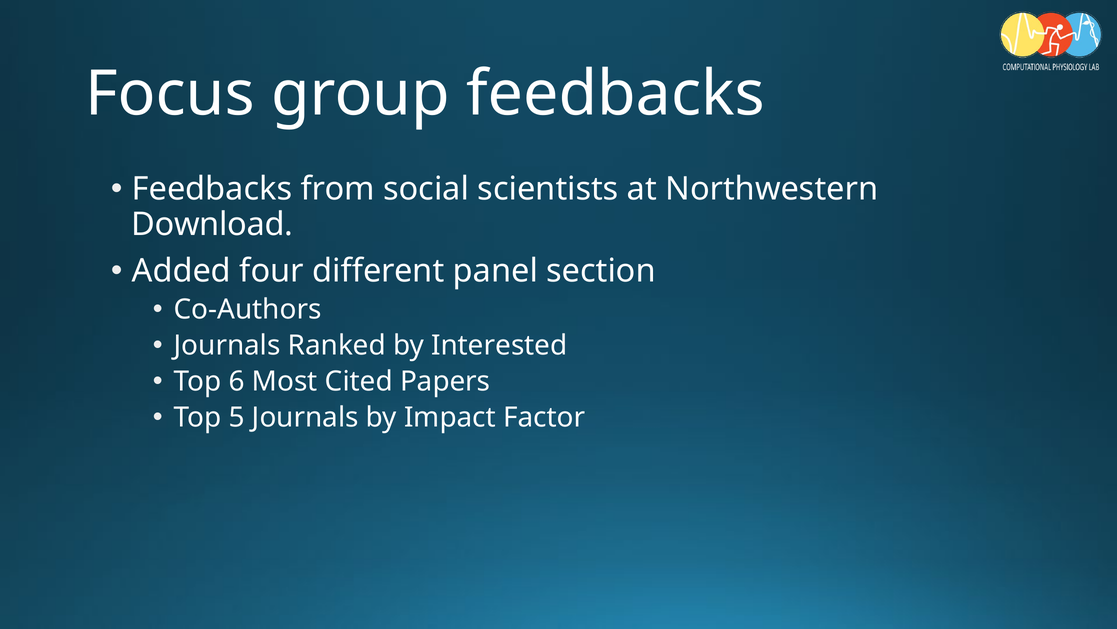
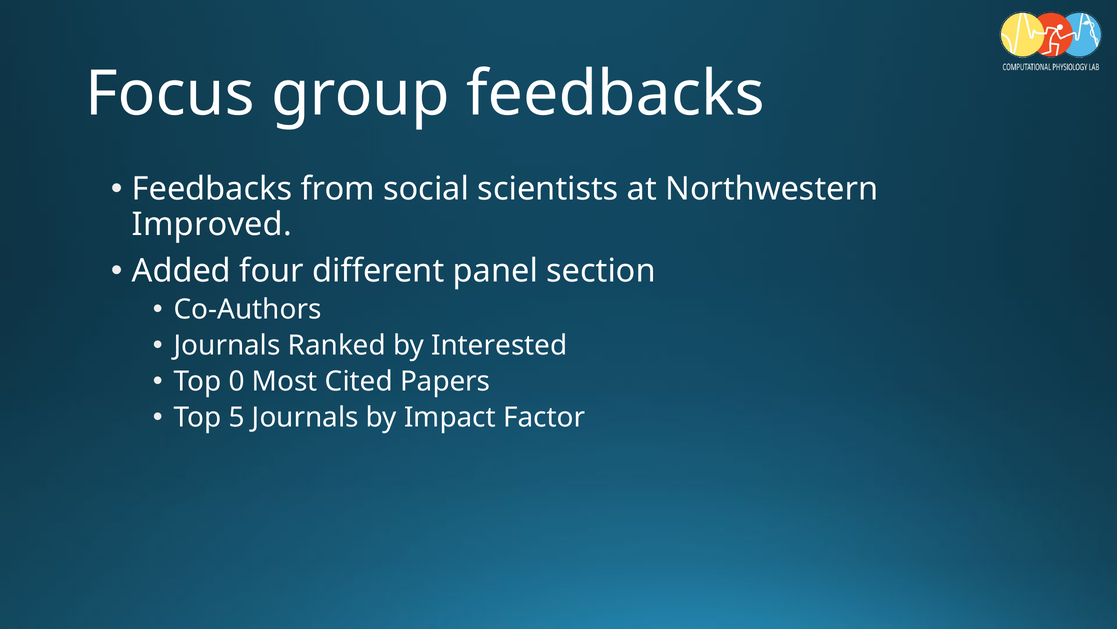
Download: Download -> Improved (212, 224)
6: 6 -> 0 (237, 381)
